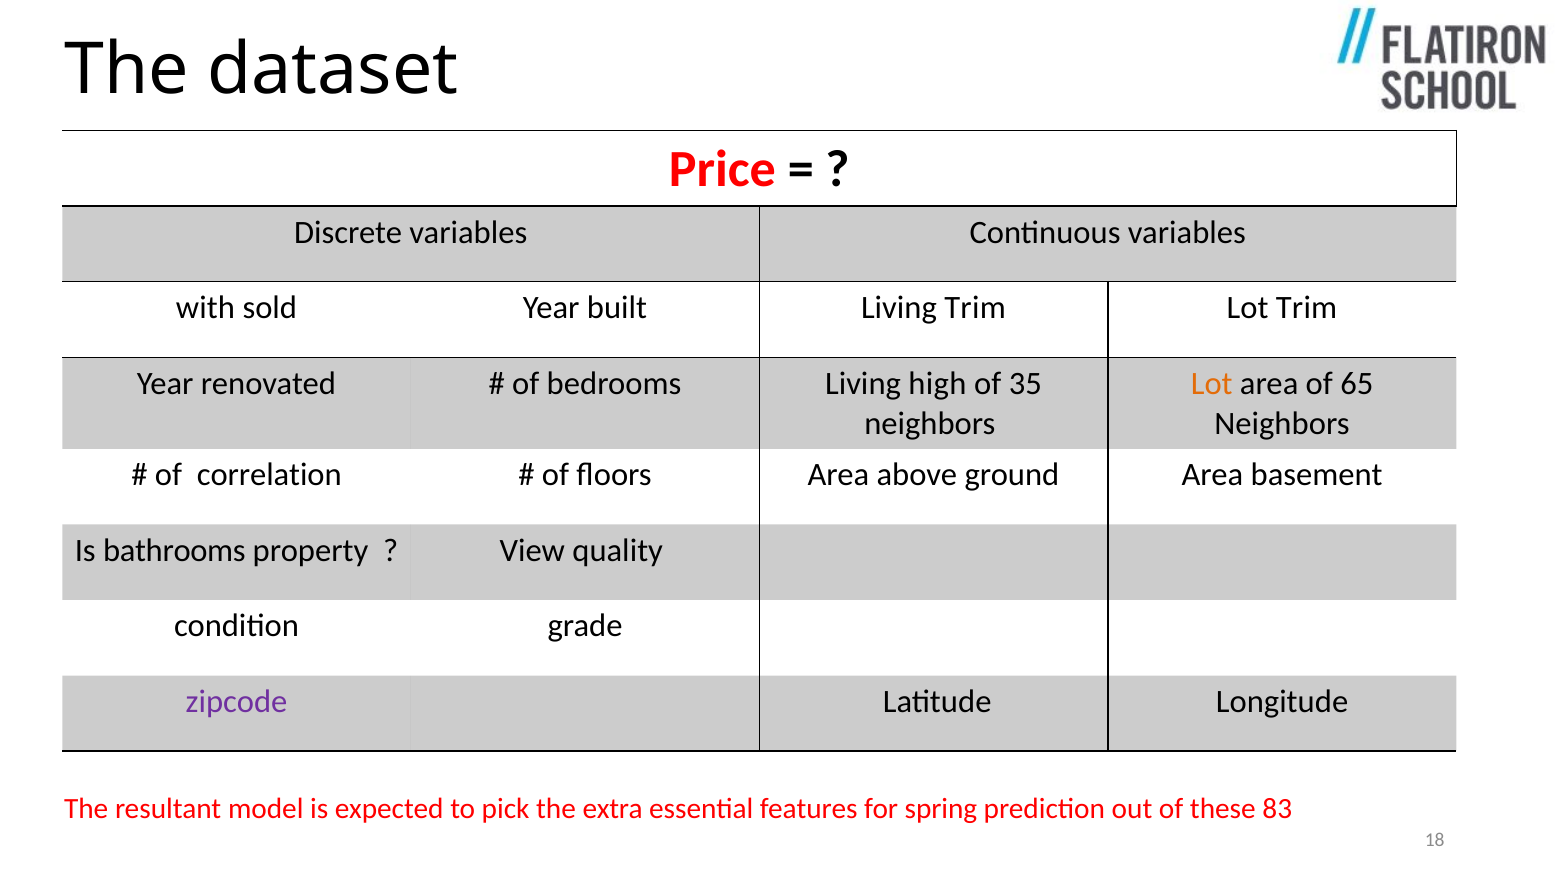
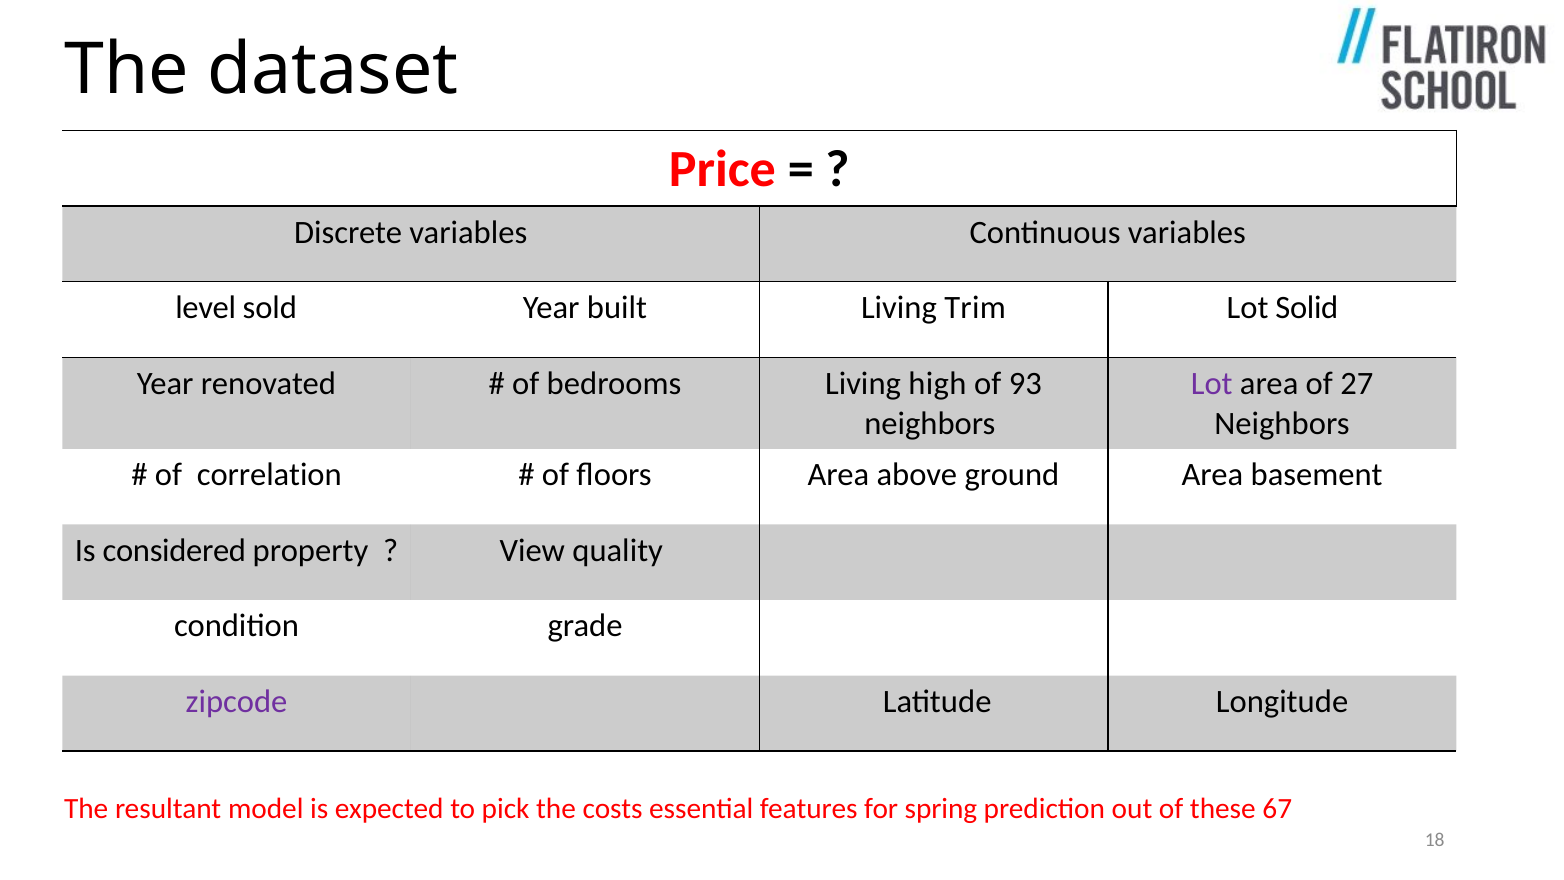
with: with -> level (206, 308)
Lot Trim: Trim -> Solid (1307, 308)
35: 35 -> 93 (1025, 383)
Lot colour: orange -> purple (1212, 383)
65: 65 -> 27 (1357, 383)
bathrooms: bathrooms -> considered (174, 550)
extra: extra -> costs (613, 809)
83: 83 -> 67 (1277, 809)
